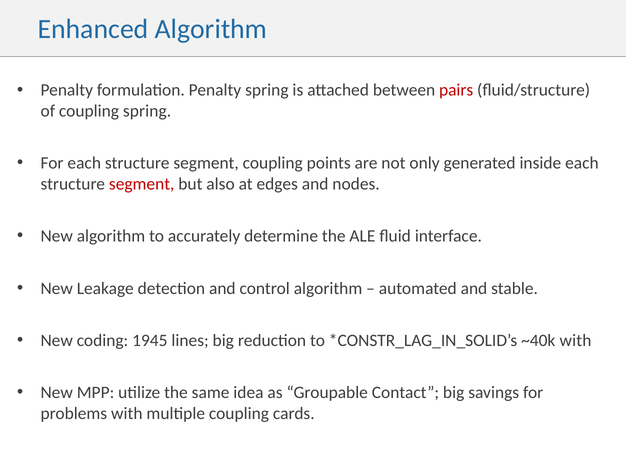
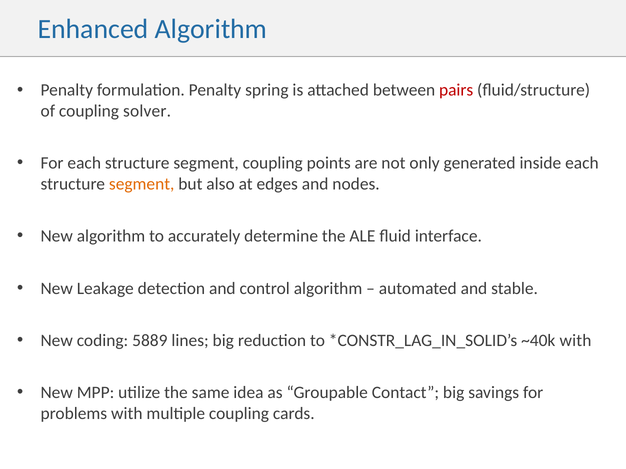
coupling spring: spring -> solver (147, 111)
segment colour: red -> orange (142, 184)
1945: 1945 -> 5889 (150, 341)
